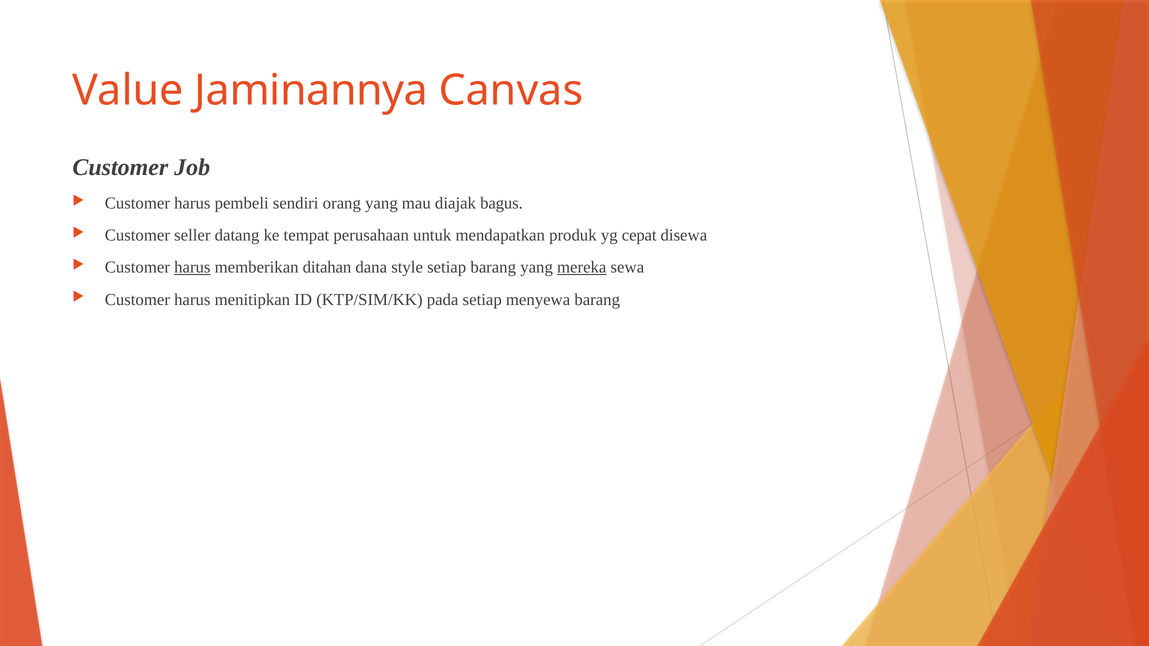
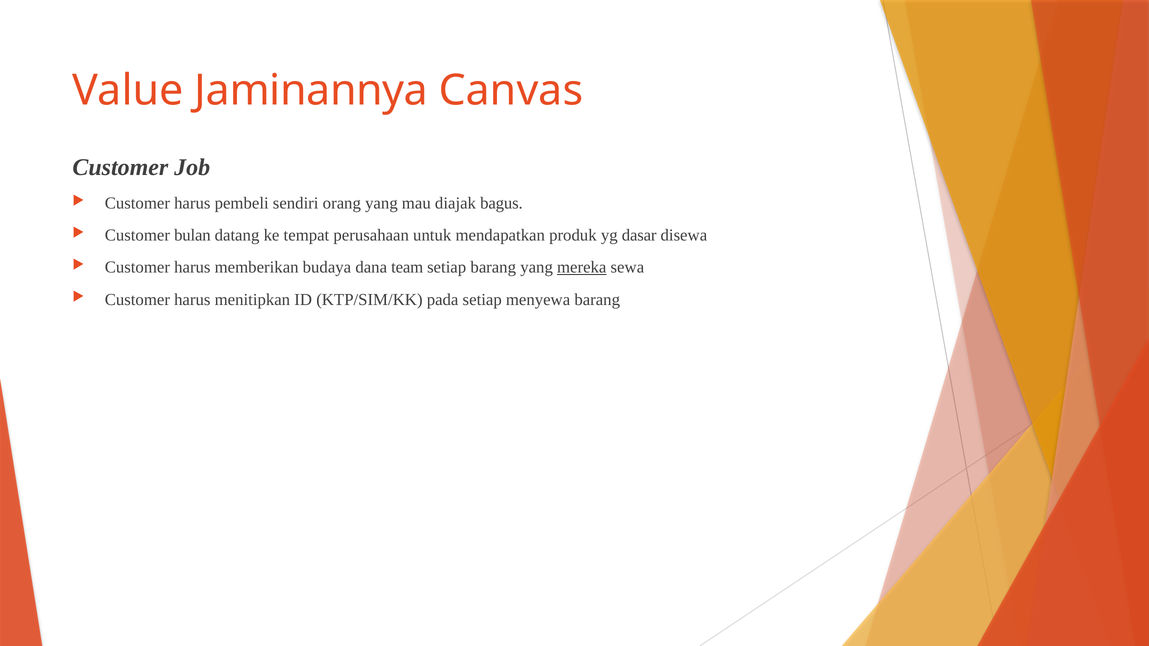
seller: seller -> bulan (192, 235)
cepat: cepat -> dasar (639, 235)
harus underline: present -> none (192, 268)
ditahan: ditahan -> budaya (327, 268)
style: style -> team (407, 268)
